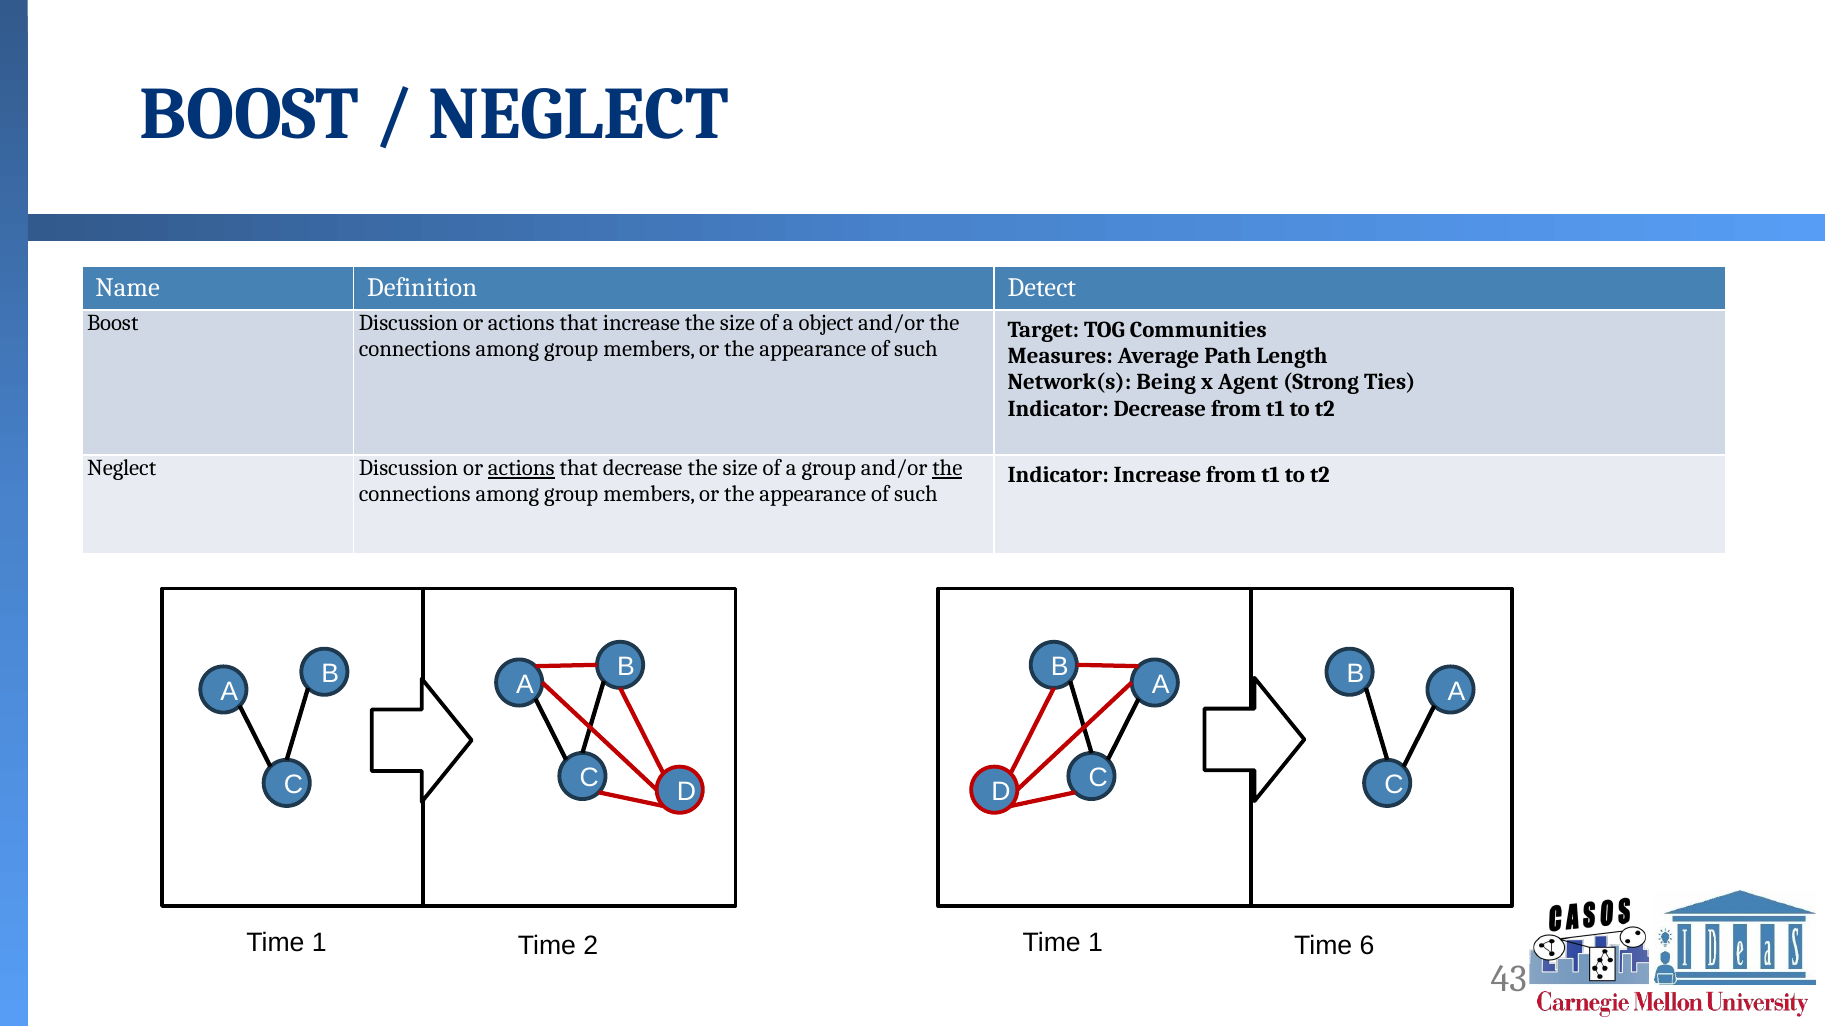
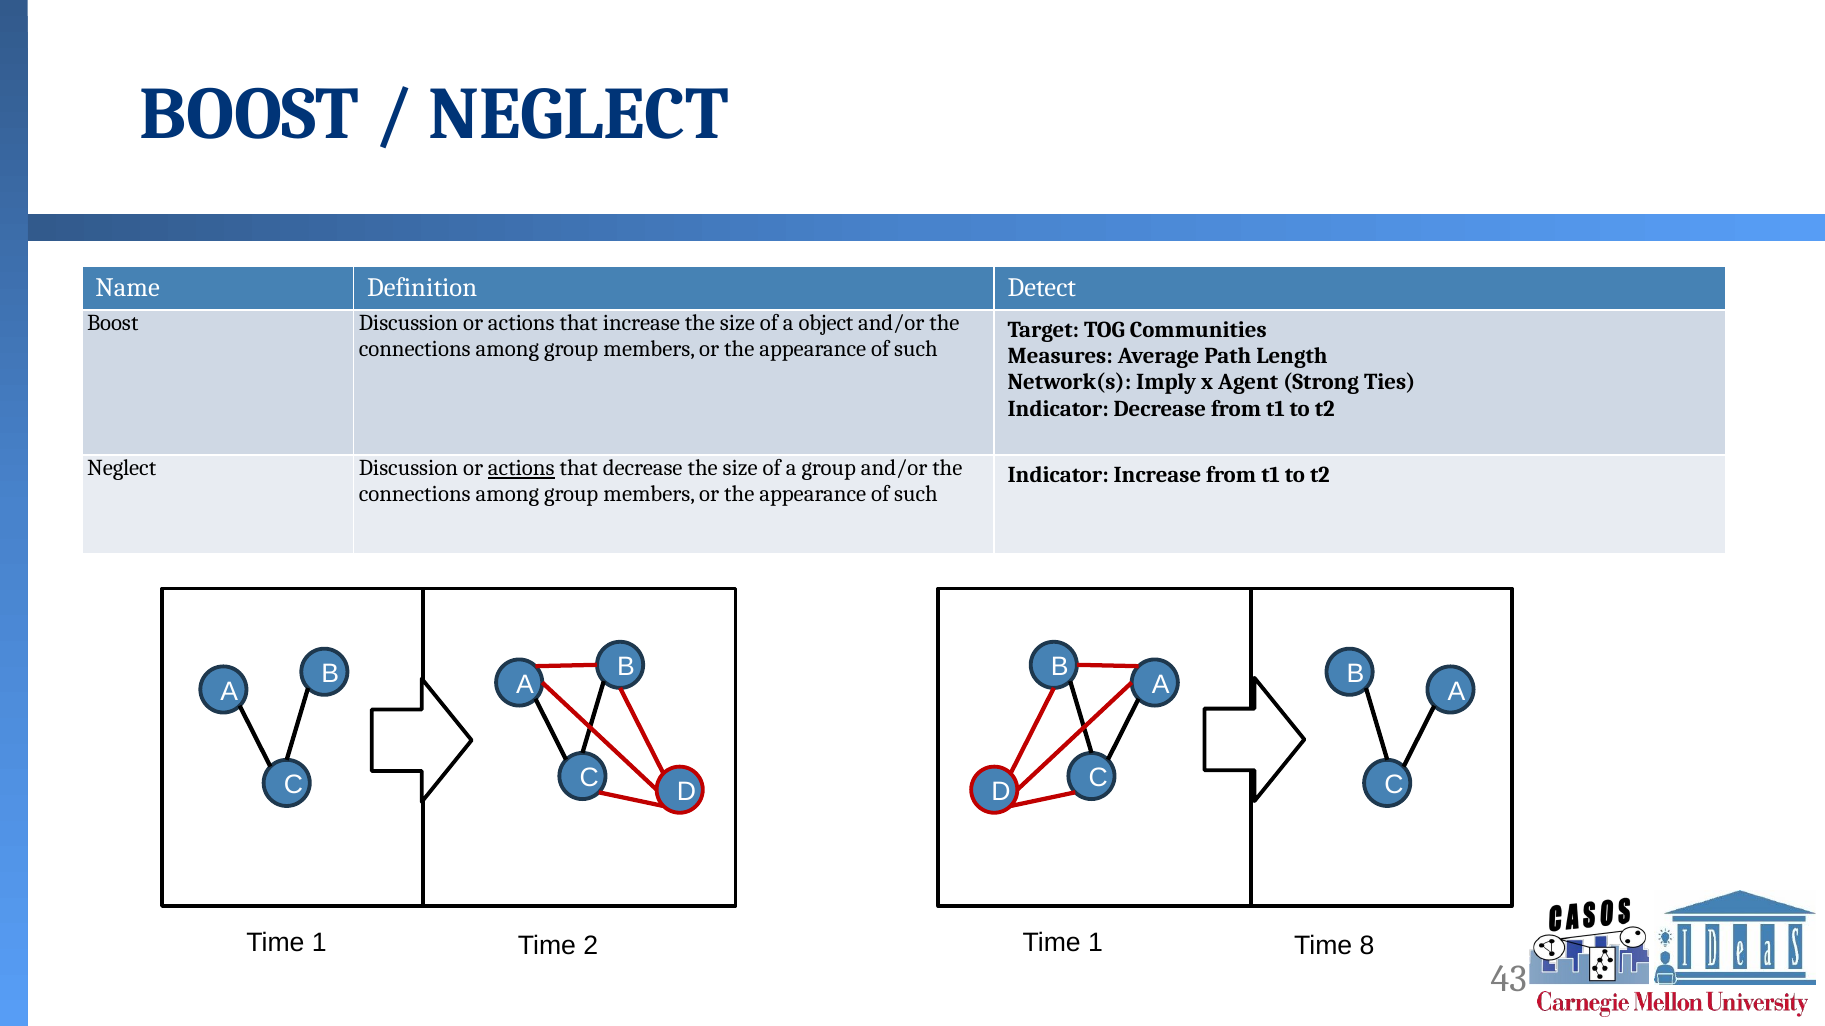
Being: Being -> Imply (1166, 383)
the underline: present -> none (947, 468)
6: 6 -> 8 (1367, 946)
